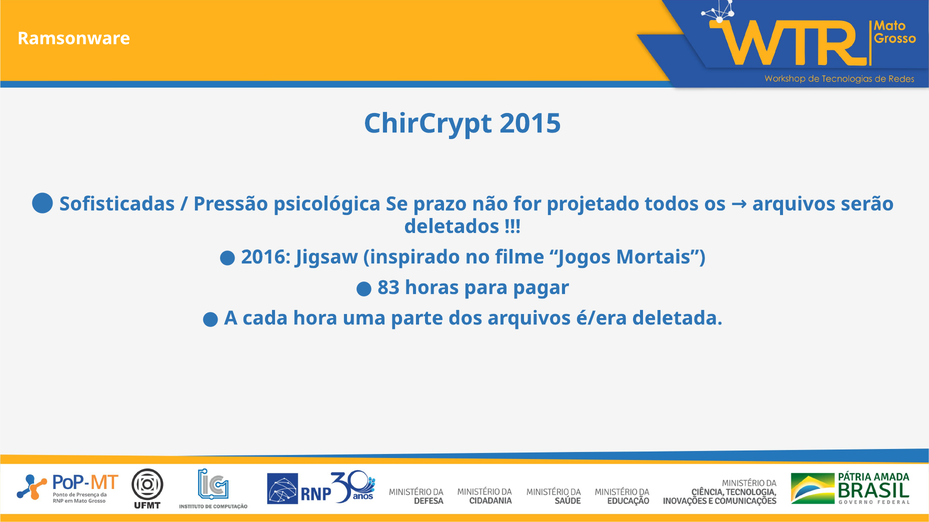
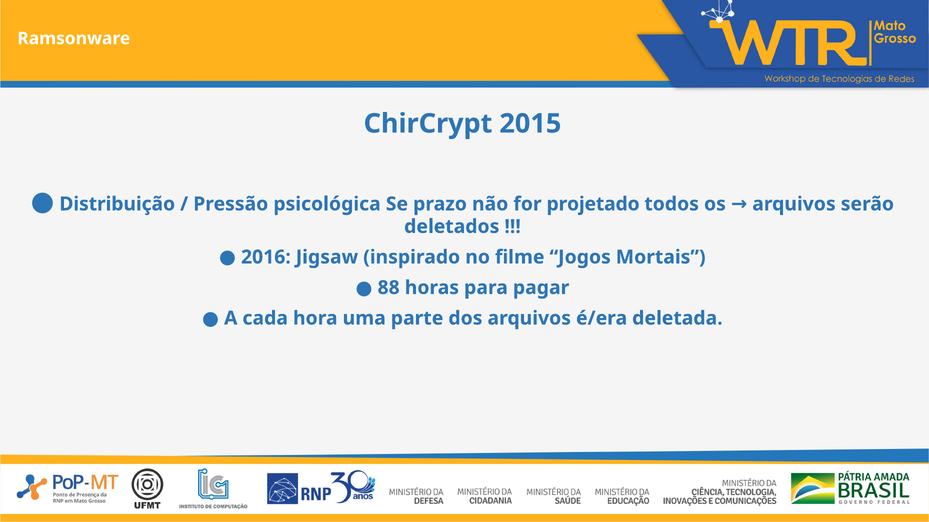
Sofisticadas: Sofisticadas -> Distribuição (117, 204)
83: 83 -> 88 (389, 288)
